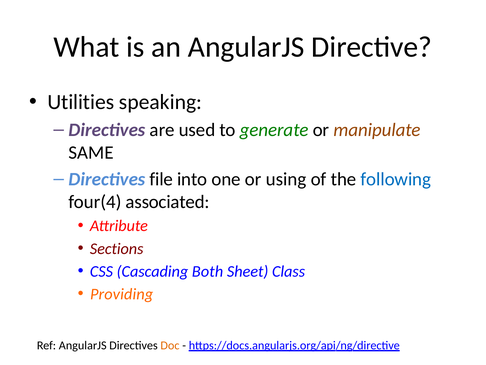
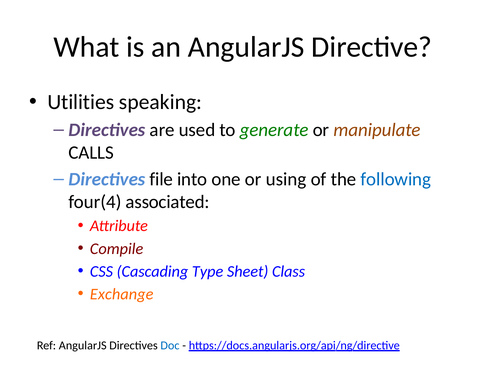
SAME: SAME -> CALLS (91, 152)
Sections: Sections -> Compile (117, 248)
Both: Both -> Type (208, 271)
Providing: Providing -> Exchange (122, 294)
Doc colour: orange -> blue (170, 345)
